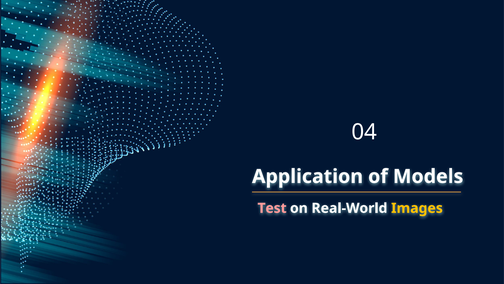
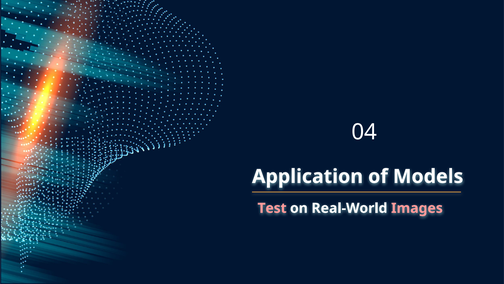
Images colour: yellow -> pink (417, 208)
